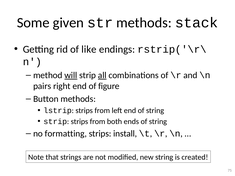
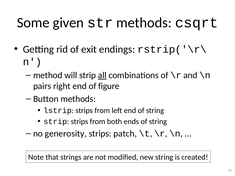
stack: stack -> csqrt (197, 23)
like: like -> exit (89, 49)
will underline: present -> none (71, 75)
formatting: formatting -> generosity (66, 134)
install: install -> patch (125, 134)
